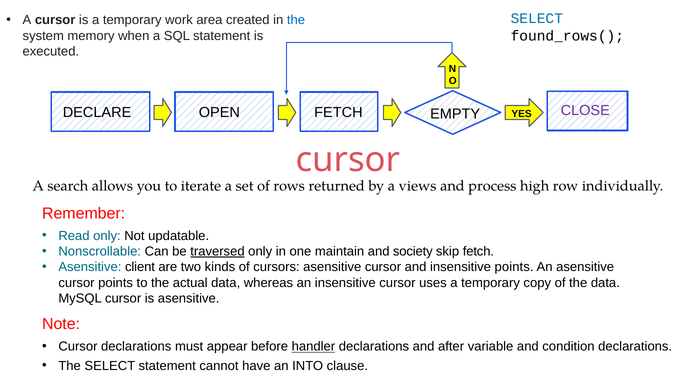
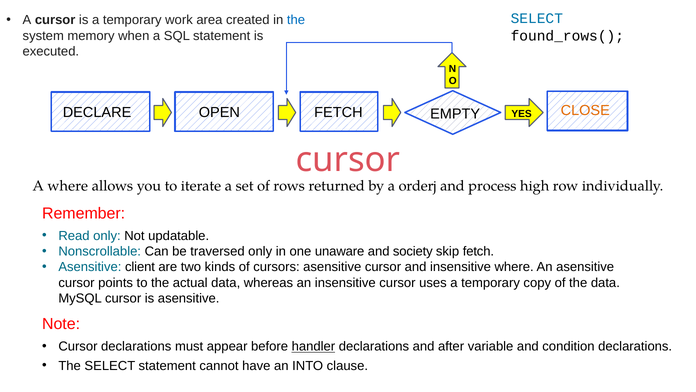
CLOSE colour: purple -> orange (585, 110)
A search: search -> where (68, 185)
views: views -> orderj (418, 185)
traversed underline: present -> none (217, 251)
maintain: maintain -> unaware (340, 251)
insensitive points: points -> where (514, 267)
